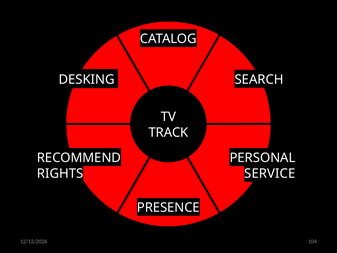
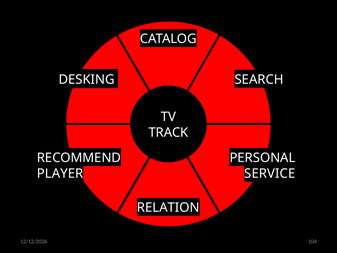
RIGHTS: RIGHTS -> PLAYER (60, 173)
PRESENCE: PRESENCE -> RELATION (168, 207)
